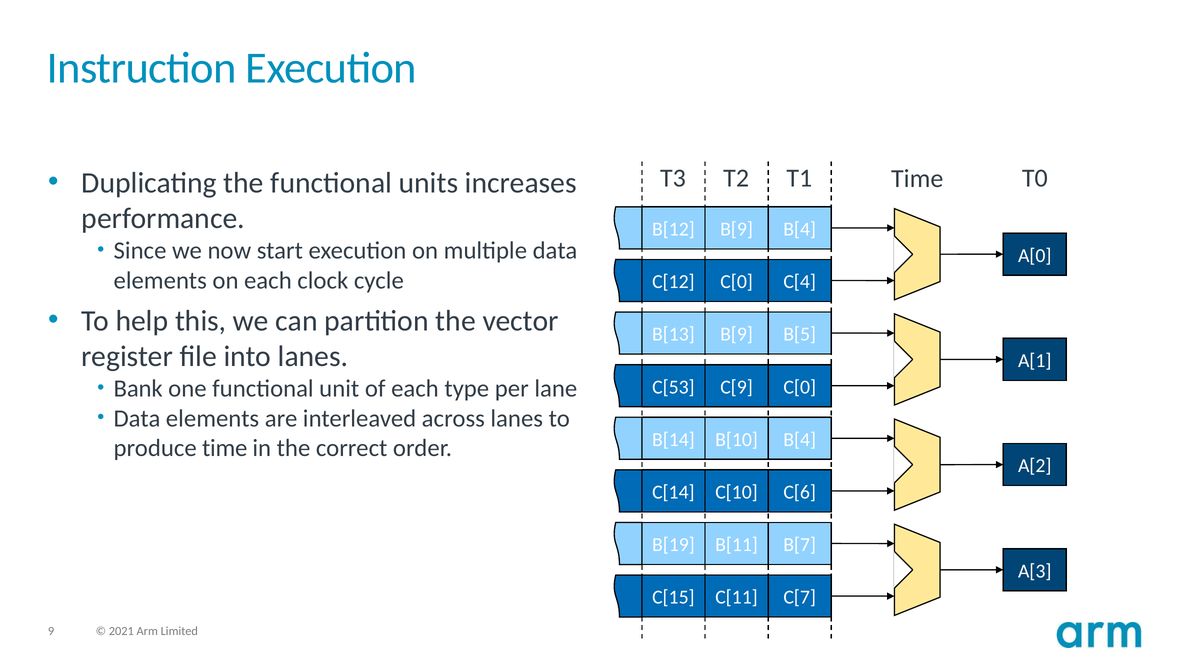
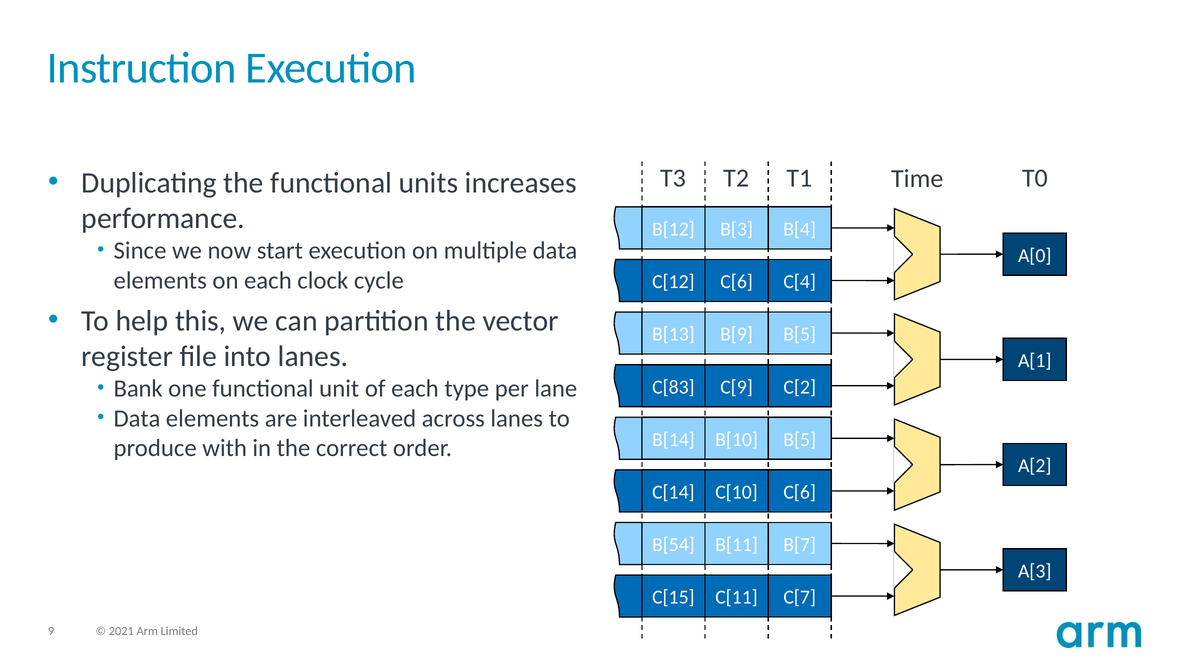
B[12 B[9: B[9 -> B[3 (737, 229)
C[12 C[0: C[0 -> C[6 (737, 282)
C[53: C[53 -> C[83 (673, 387)
C[9 C[0: C[0 -> C[2 (800, 387)
B[10 B[4: B[4 -> B[5 (800, 440)
produce time: time -> with (225, 448)
B[19: B[19 -> B[54 (673, 545)
